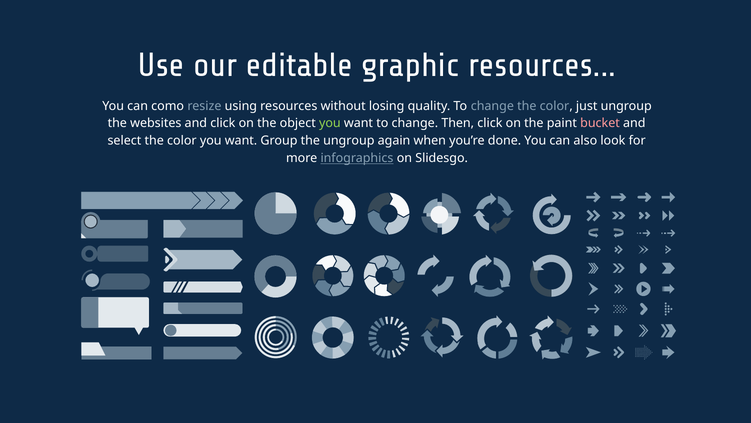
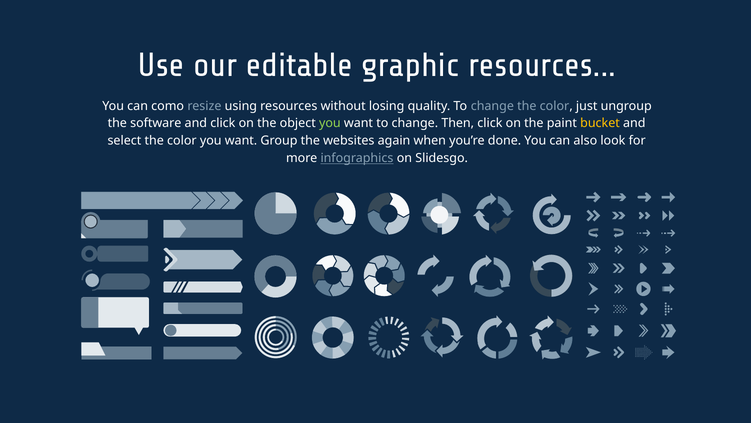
websites: websites -> software (156, 123)
bucket colour: pink -> yellow (600, 123)
the ungroup: ungroup -> websites (349, 140)
